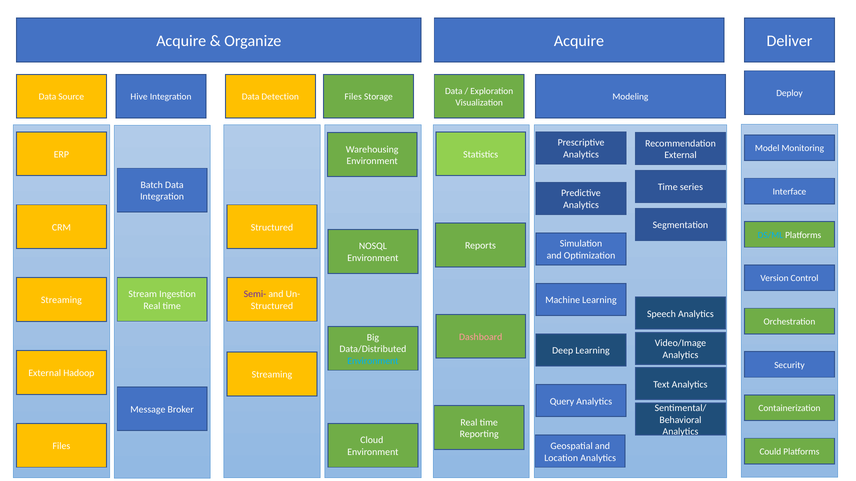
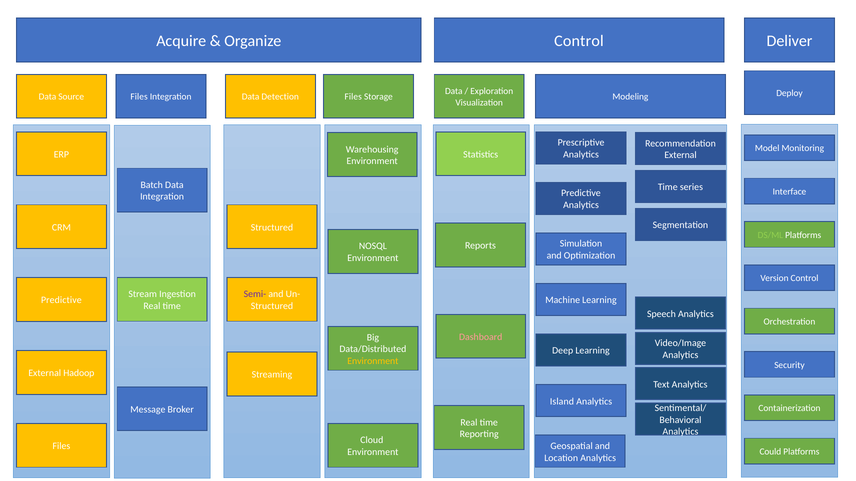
Organize Acquire: Acquire -> Control (579, 41)
Hive: Hive -> Files (139, 97)
DS/ML colour: light blue -> light green (770, 235)
Streaming: Streaming -> Predictive (61, 301)
Environment colour: light blue -> yellow (373, 361)
Query: Query -> Island (562, 402)
